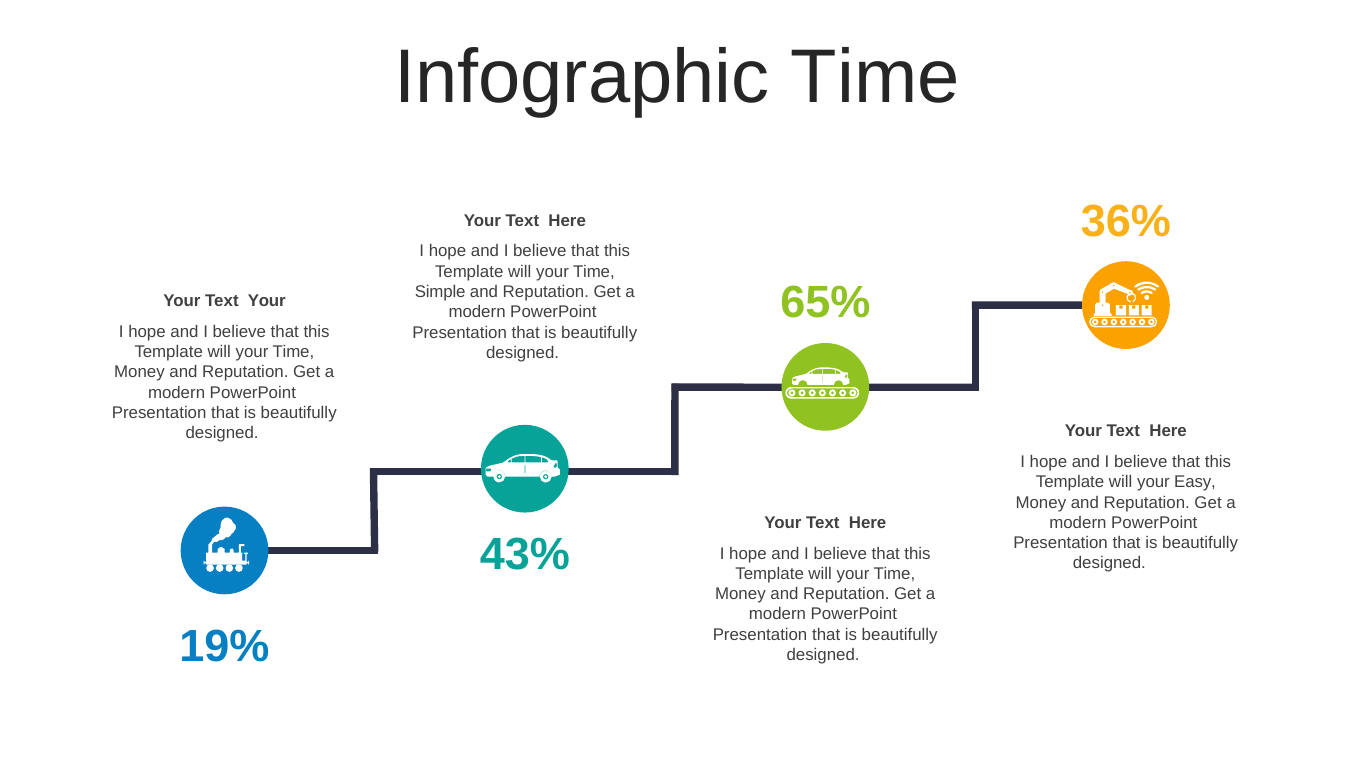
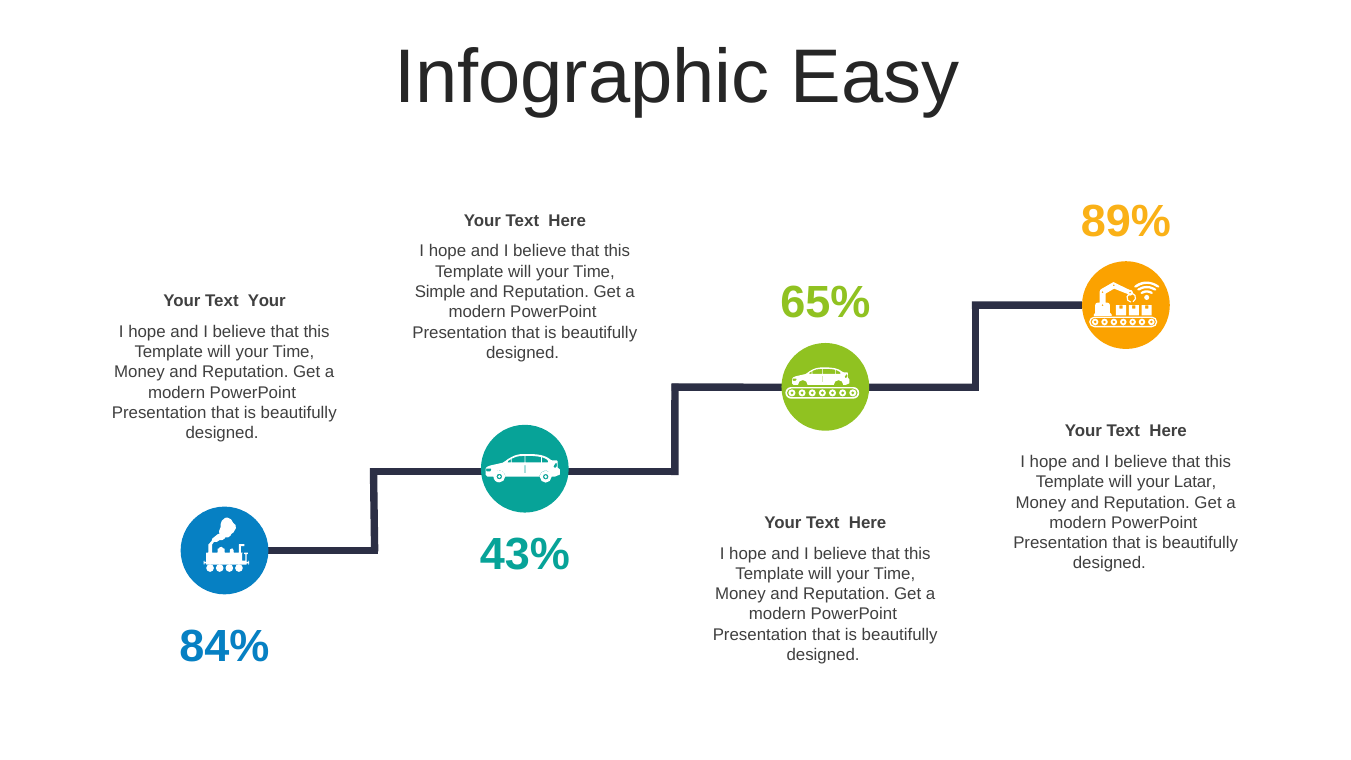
Infographic Time: Time -> Easy (875, 77)
36%: 36% -> 89% (1126, 222)
Easy: Easy -> Latar (1195, 482)
19%: 19% -> 84% (224, 647)
